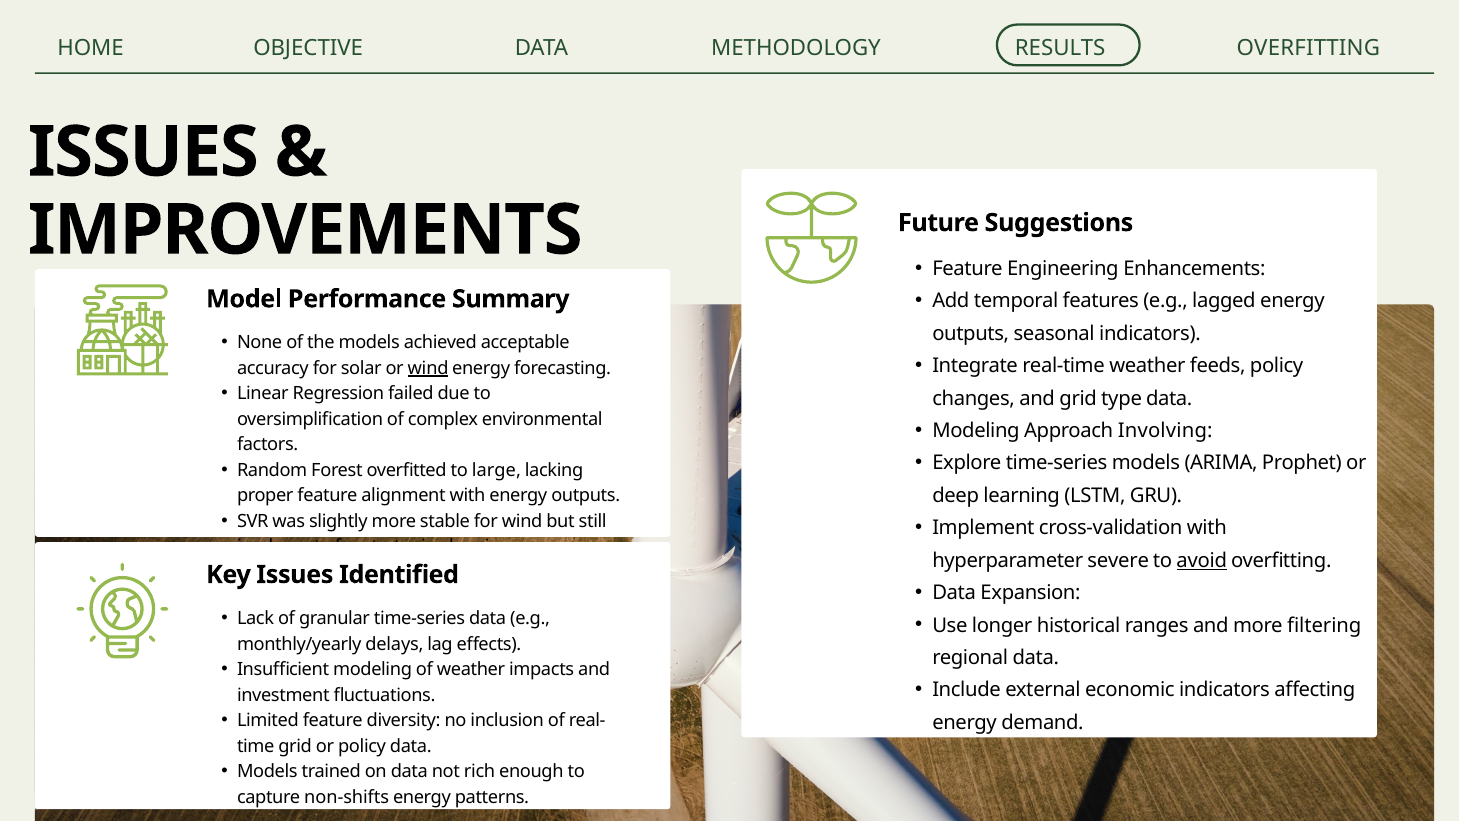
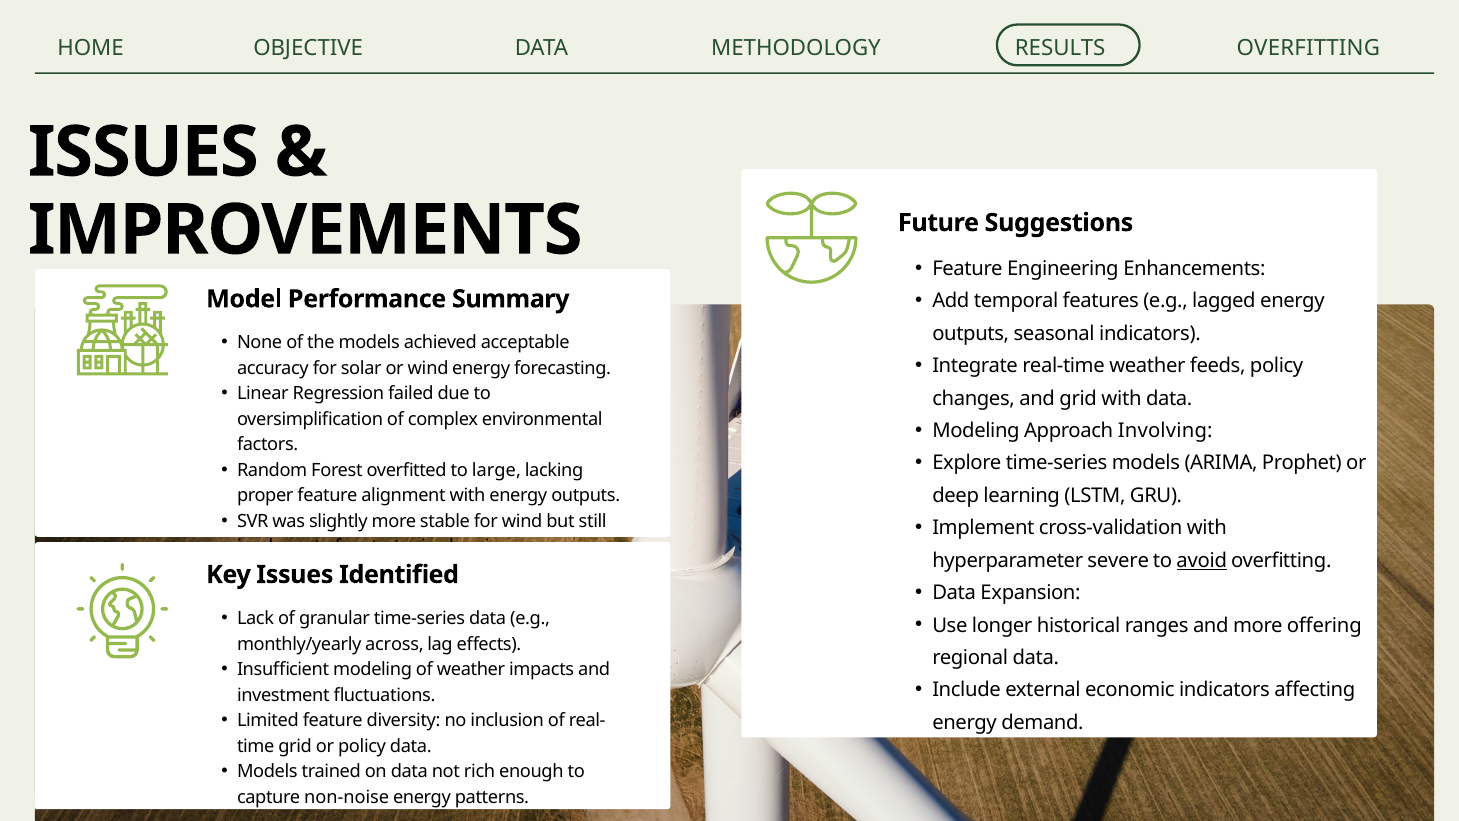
wind underline: present -> none (428, 368)
grid type: type -> with (1122, 398)
filtering: filtering -> offering (1324, 625)
delays: delays -> across (394, 644)
non-shifts: non-shifts -> non-noise (347, 797)
